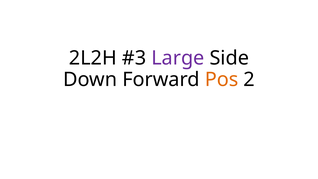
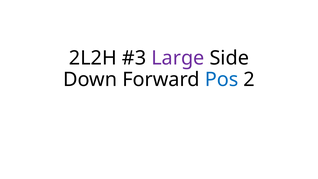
Pos colour: orange -> blue (222, 79)
